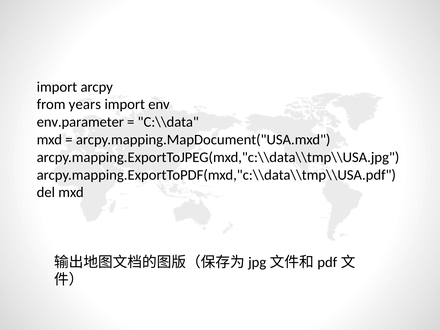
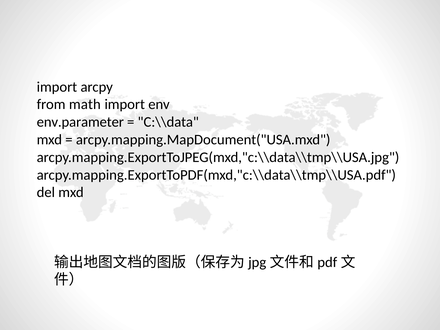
years: years -> math (85, 104)
